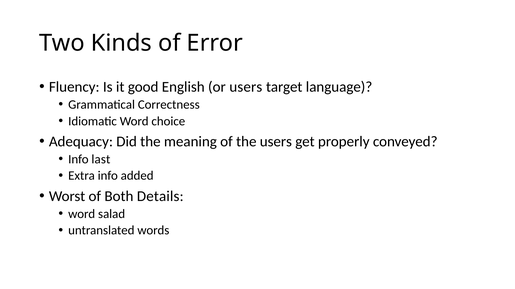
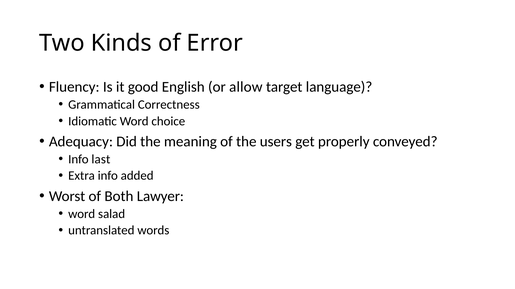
or users: users -> allow (246, 87)
Details: Details -> Lawyer (160, 197)
